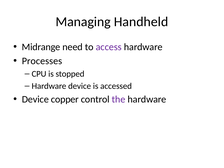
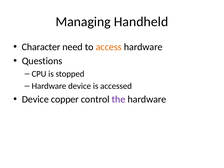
Midrange: Midrange -> Character (41, 47)
access colour: purple -> orange (109, 47)
Processes: Processes -> Questions (42, 61)
